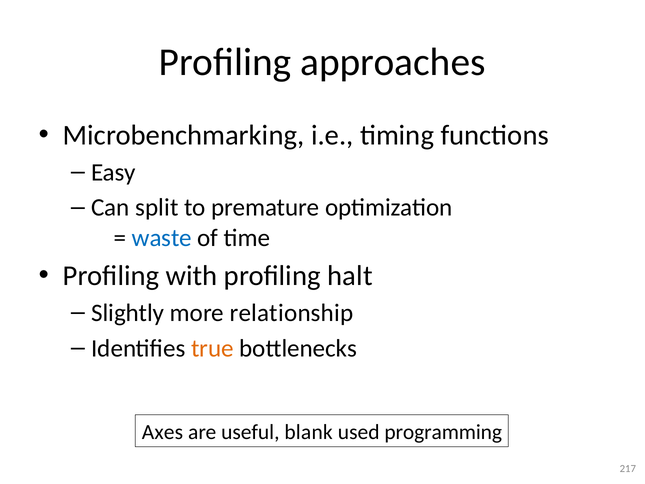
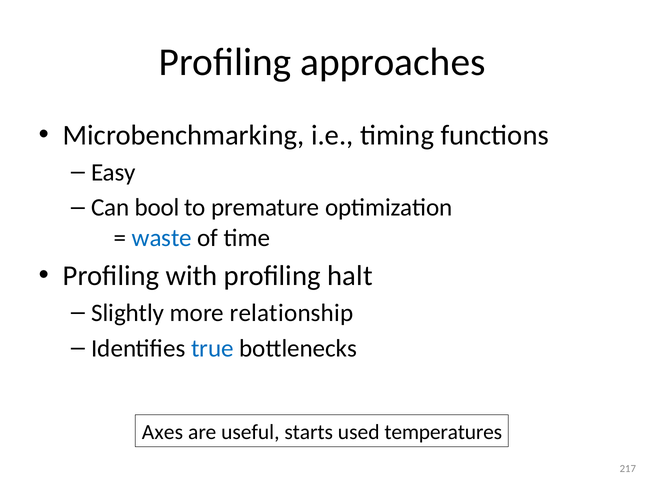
split: split -> bool (157, 207)
true colour: orange -> blue (212, 348)
blank: blank -> starts (309, 432)
programming: programming -> temperatures (443, 432)
